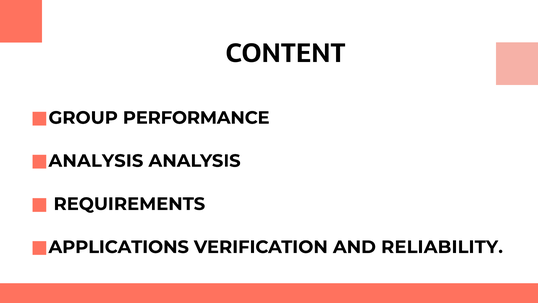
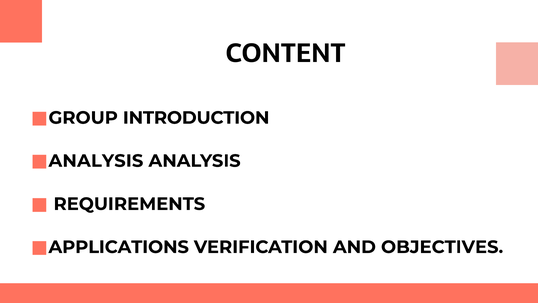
PERFORMANCE: PERFORMANCE -> INTRODUCTION (196, 118)
RELIABILITY: RELIABILITY -> OBJECTIVES (442, 247)
